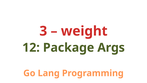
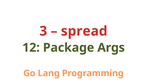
weight: weight -> spread (84, 31)
